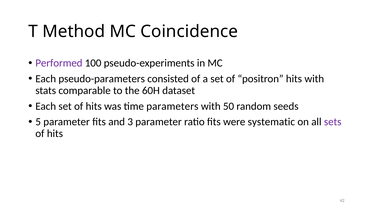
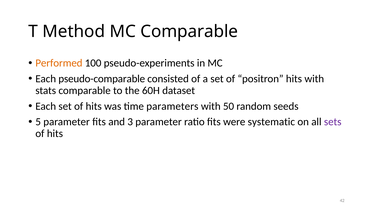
MC Coincidence: Coincidence -> Comparable (189, 31)
Performed colour: purple -> orange (59, 63)
pseudo-parameters: pseudo-parameters -> pseudo-comparable (102, 79)
